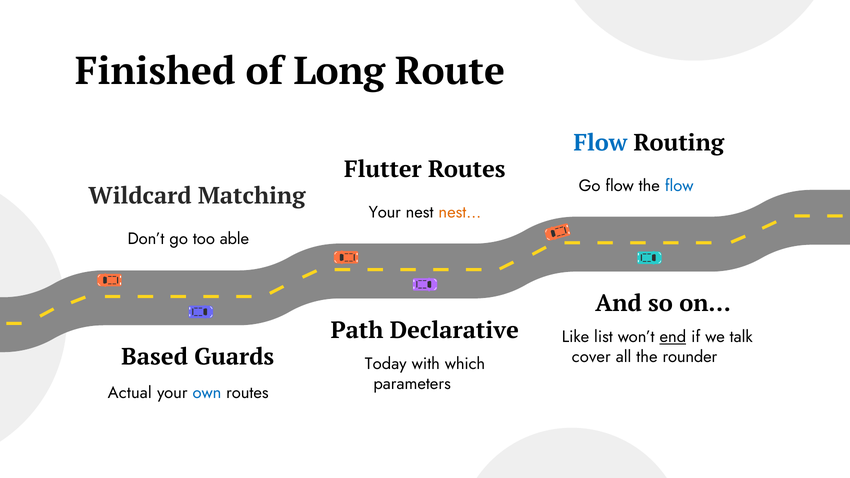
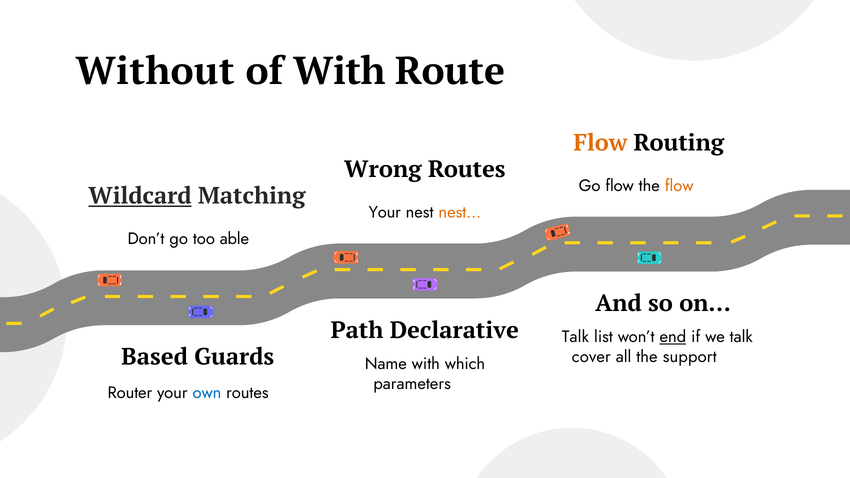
Finished: Finished -> Without (155, 72)
of Long: Long -> With (339, 72)
Flow colour: blue -> orange (600, 143)
Flutter: Flutter -> Wrong (383, 170)
flow colour: blue -> orange (679, 186)
Wildcard underline: none -> present (140, 196)
Like: Like -> Talk (575, 337)
rounder: rounder -> support (690, 357)
Today: Today -> Name (386, 364)
Actual: Actual -> Router (130, 393)
